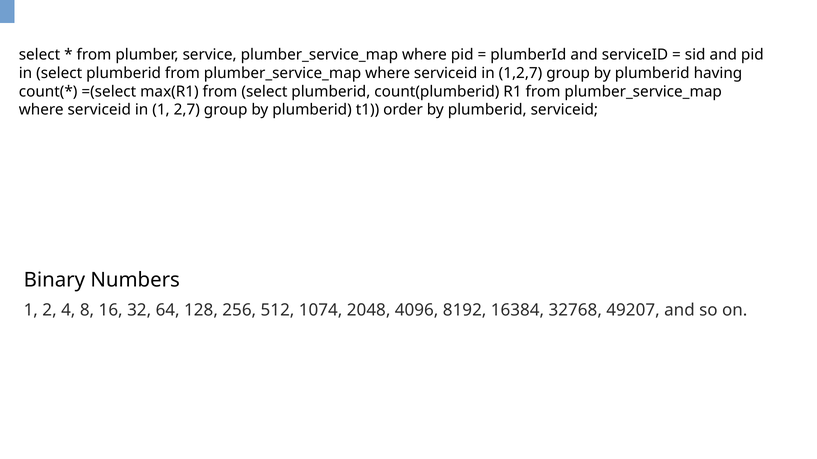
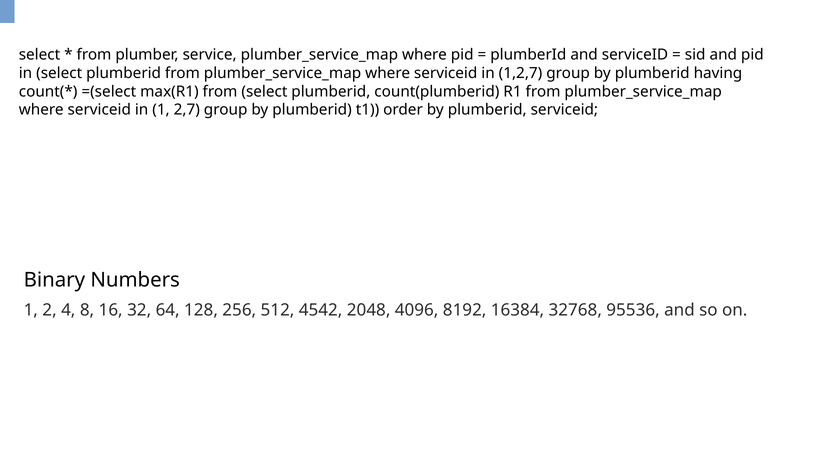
1074: 1074 -> 4542 (321, 311)
49207: 49207 -> 95536 (633, 311)
